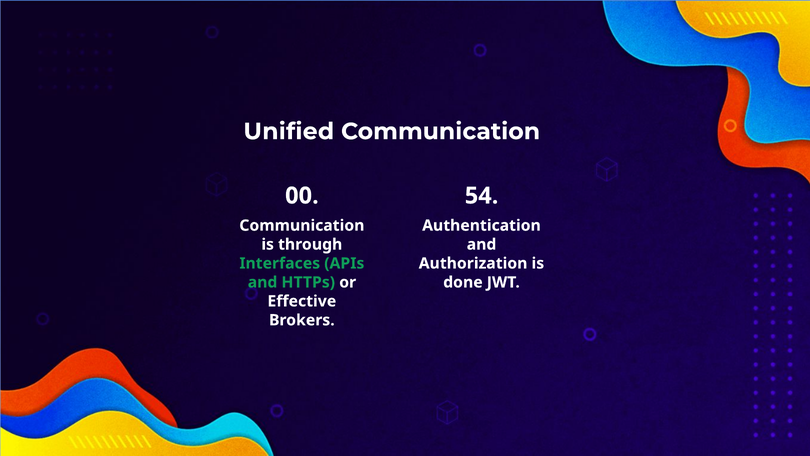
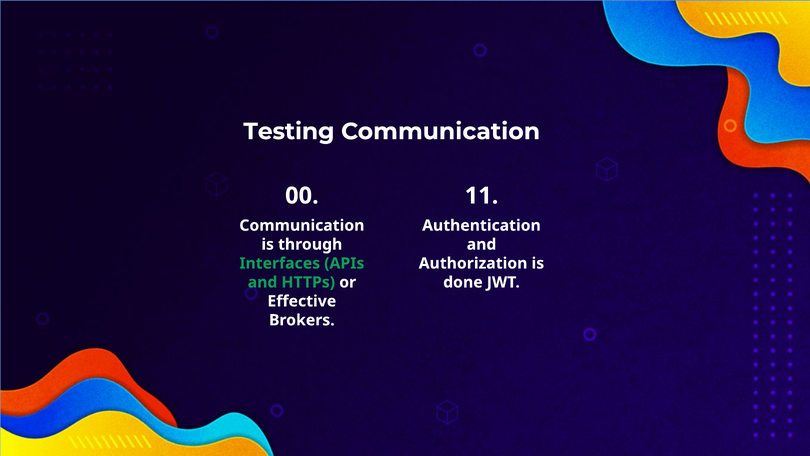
Unified: Unified -> Testing (289, 131)
54: 54 -> 11 (482, 196)
